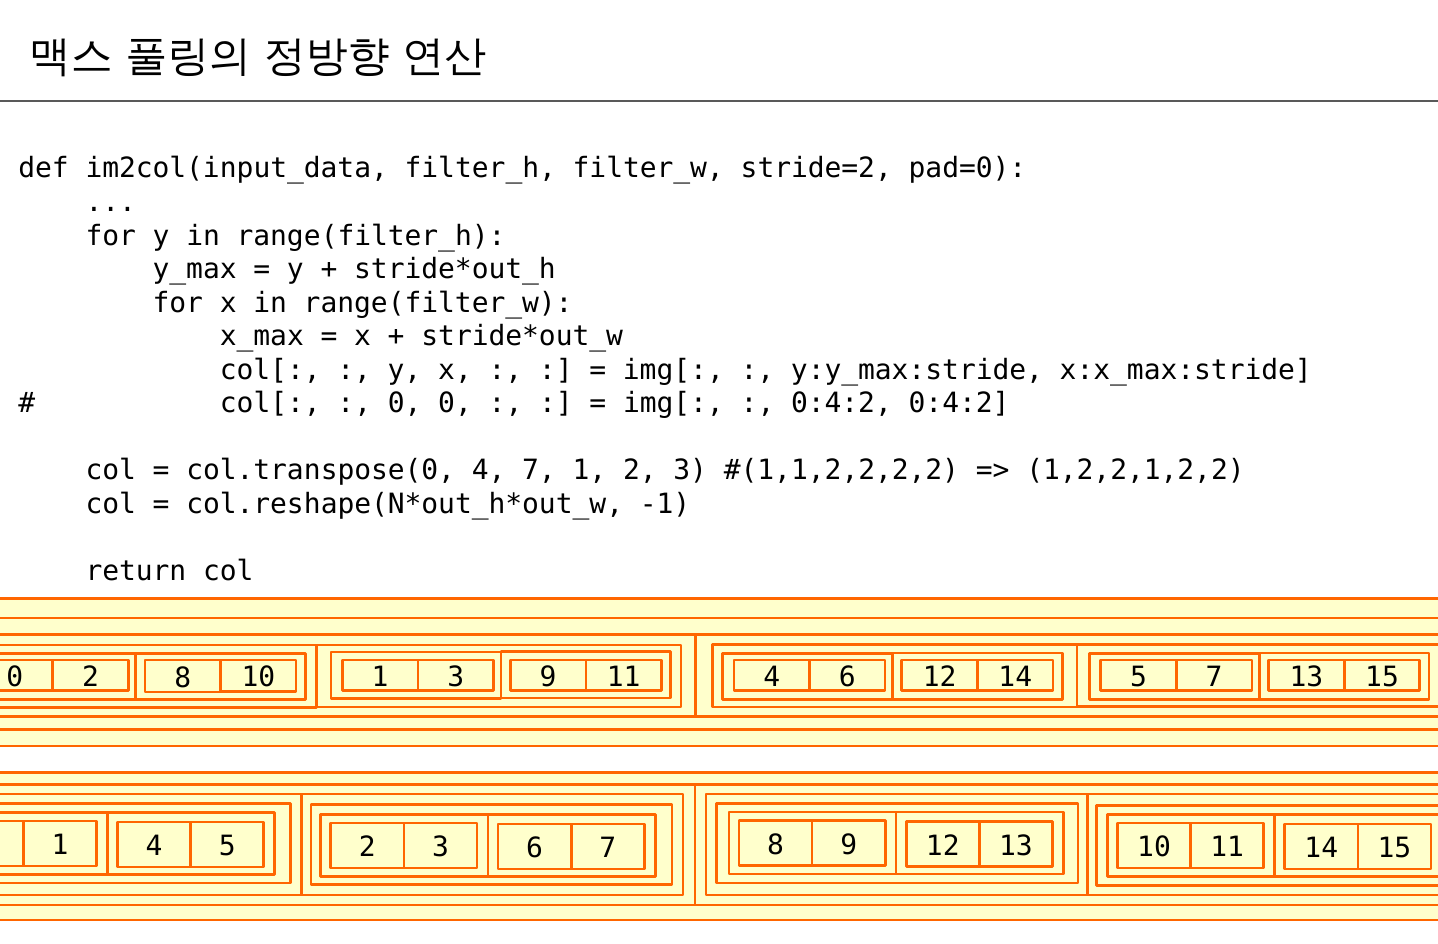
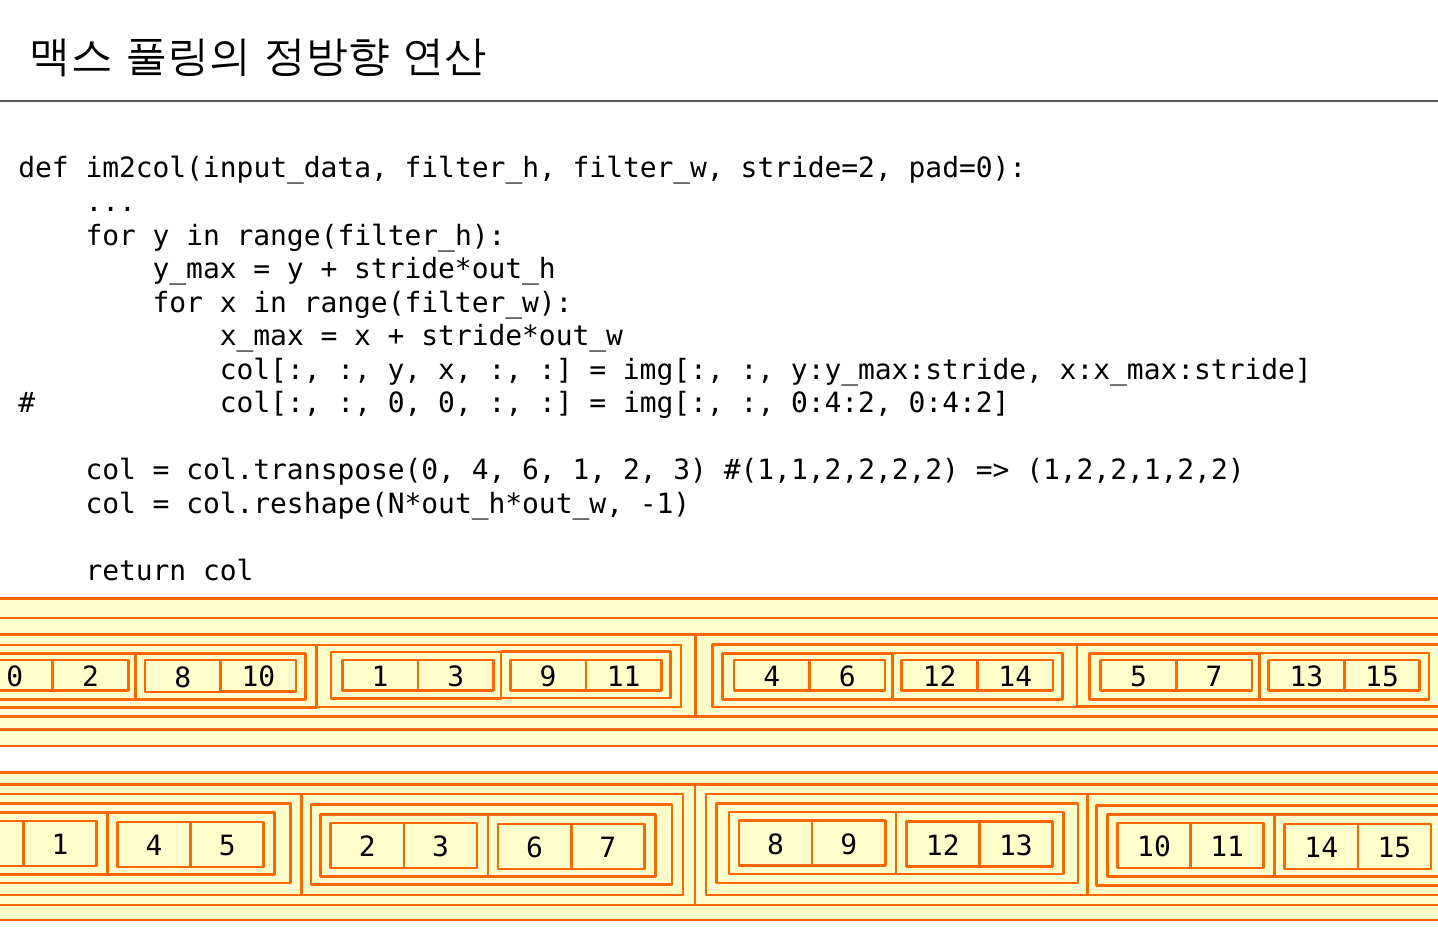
col.transpose(0 4 7: 7 -> 6 (539, 471)
